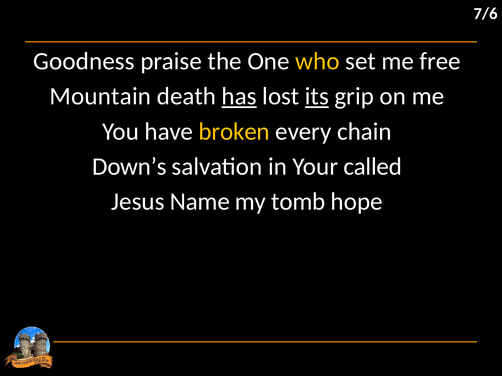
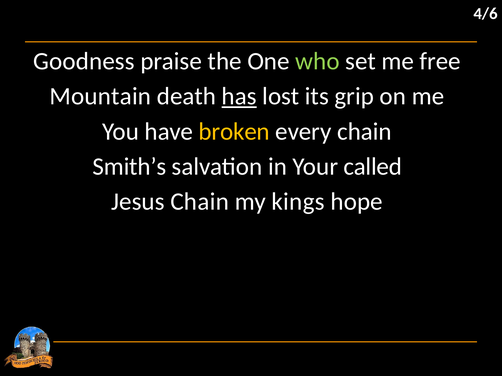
7/6: 7/6 -> 4/6 (486, 14)
who colour: yellow -> light green (317, 61)
its underline: present -> none (317, 96)
Down’s: Down’s -> Smith’s (129, 167)
Jesus Name: Name -> Chain (200, 202)
tomb: tomb -> kings (298, 202)
